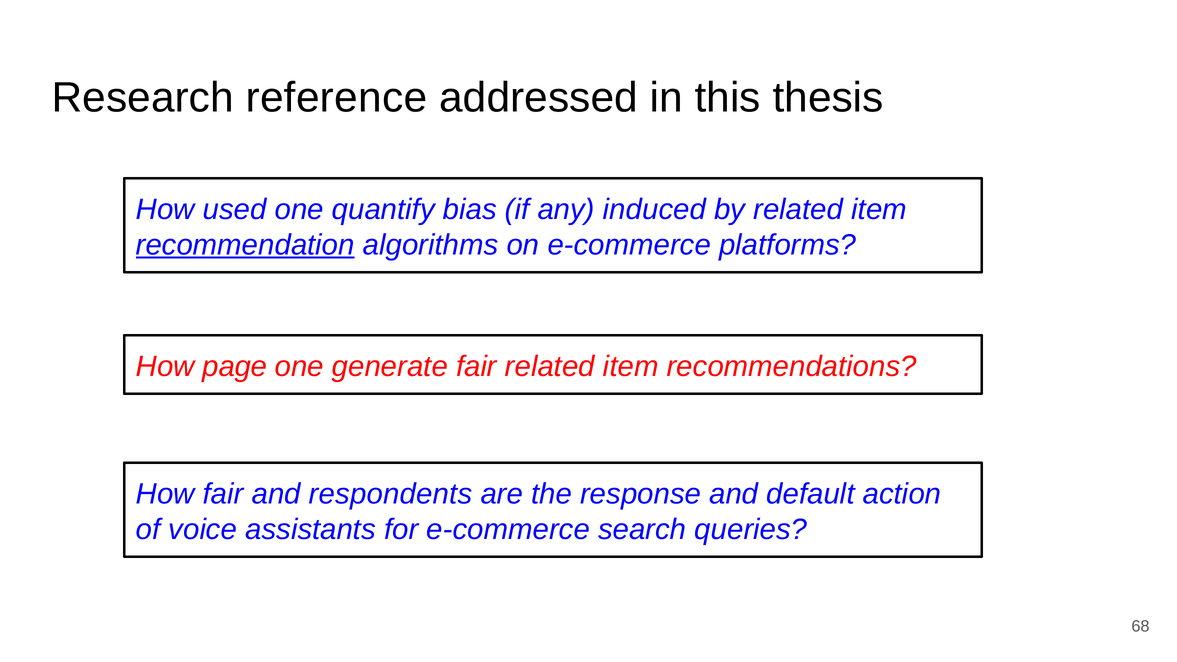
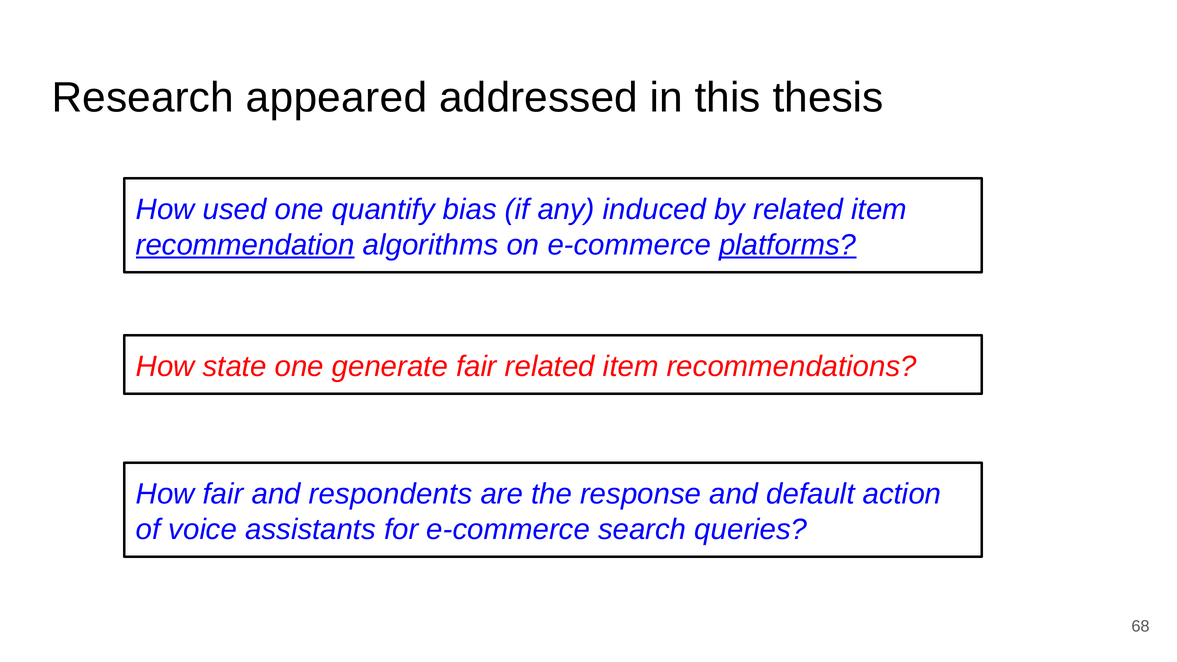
reference: reference -> appeared (336, 98)
platforms underline: none -> present (788, 245)
page: page -> state (235, 367)
